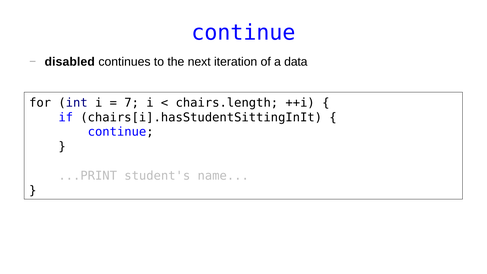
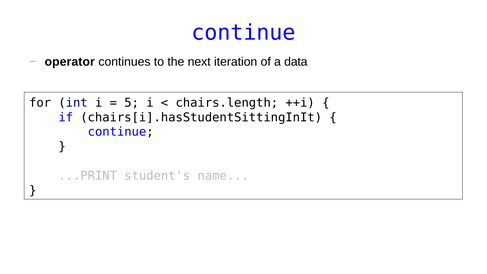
disabled: disabled -> operator (70, 62)
7: 7 -> 5 (132, 103)
